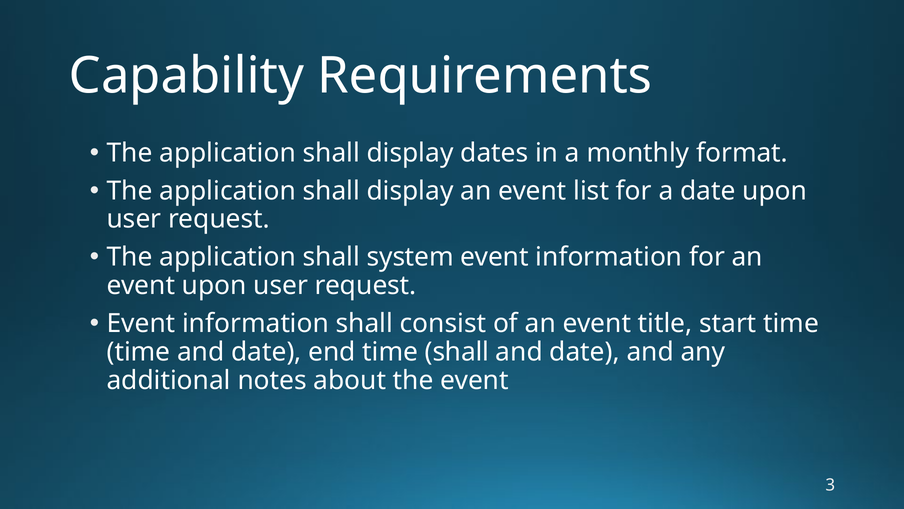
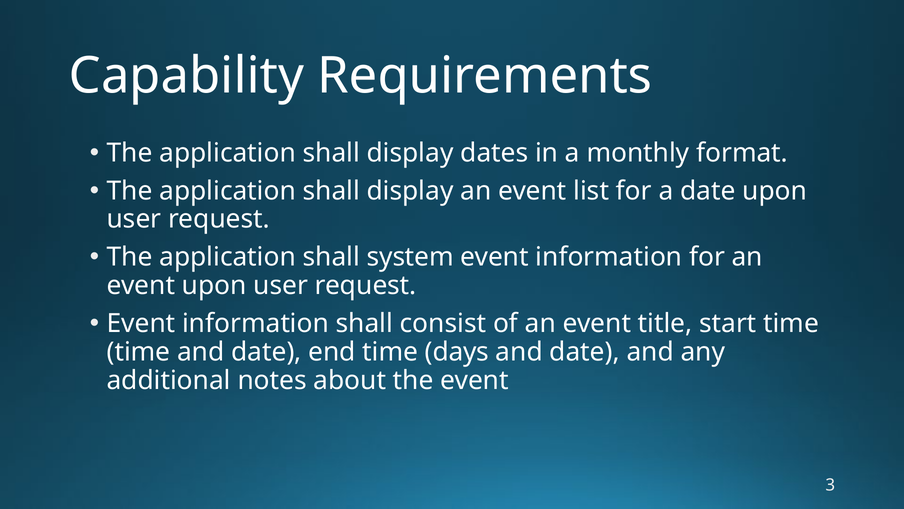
time shall: shall -> days (457, 352)
